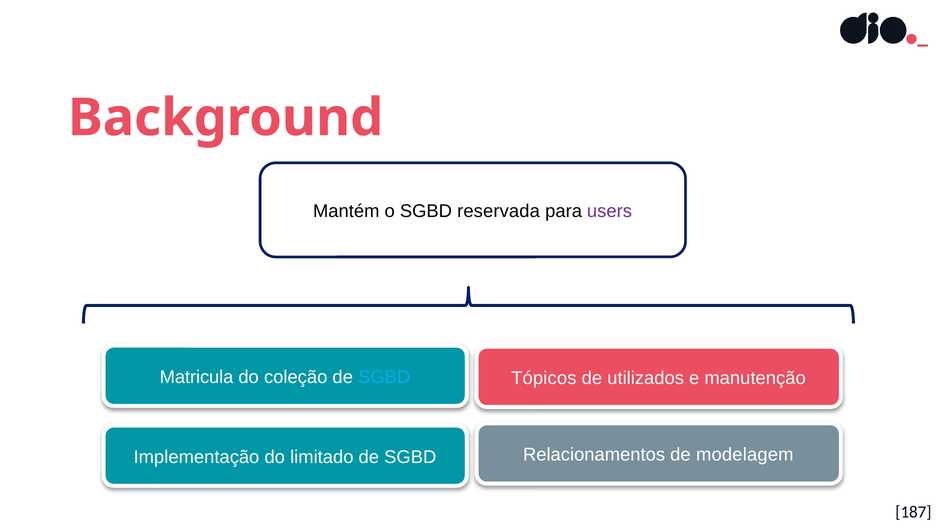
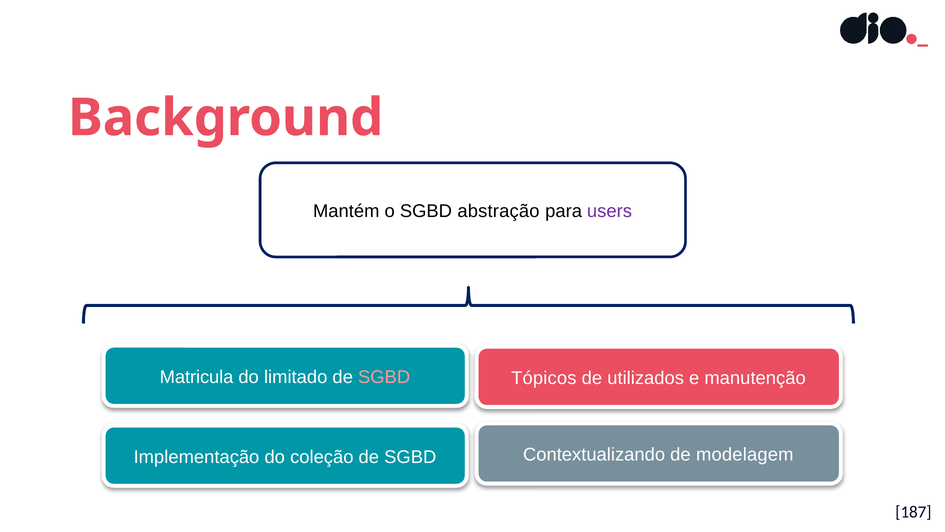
reservada: reservada -> abstração (498, 211)
coleção: coleção -> limitado (296, 377)
SGBD colour: light blue -> pink (384, 377)
Relacionamentos: Relacionamentos -> Contextualizando (594, 454)
limitado: limitado -> coleção (322, 457)
